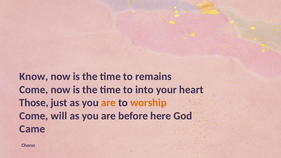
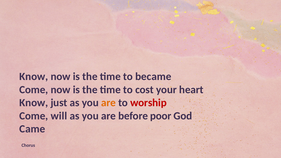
remains: remains -> became (153, 77)
into: into -> cost (144, 90)
Those: Those -> Know (34, 103)
worship colour: orange -> red (148, 103)
here: here -> poor (161, 116)
